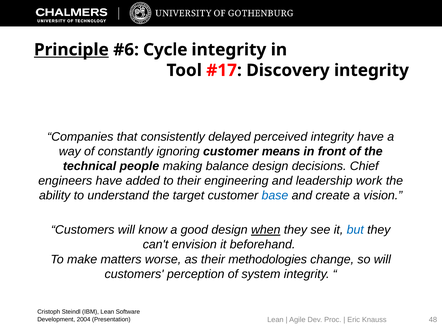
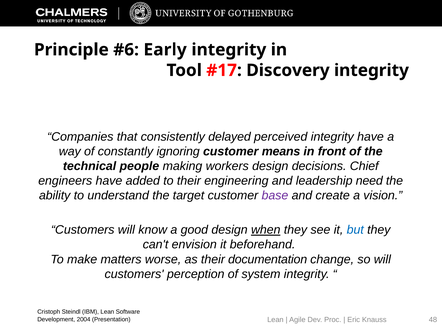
Principle underline: present -> none (71, 50)
Cycle: Cycle -> Early (165, 50)
balance: balance -> workers (227, 166)
work: work -> need (369, 181)
base colour: blue -> purple (275, 196)
methodologies: methodologies -> documentation (268, 260)
